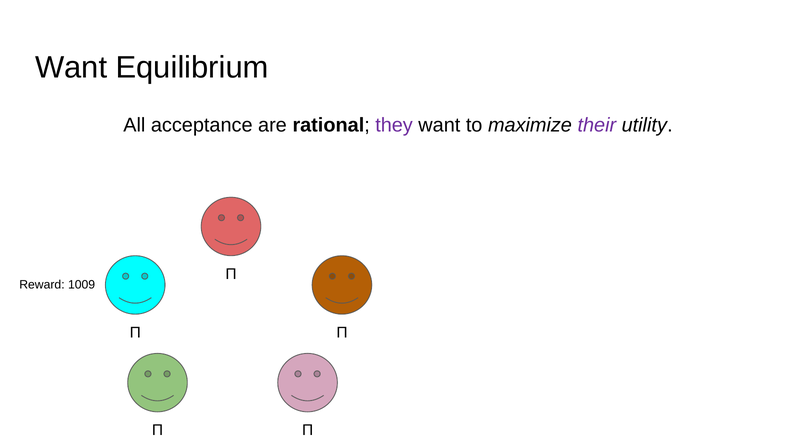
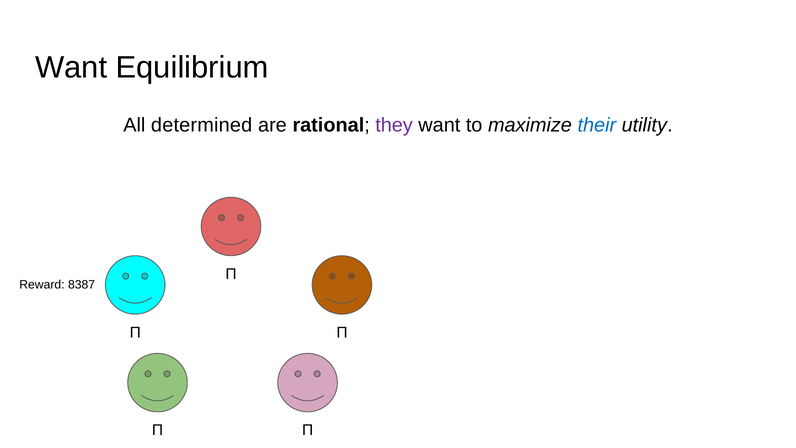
acceptance: acceptance -> determined (202, 125)
their colour: purple -> blue (597, 125)
1009: 1009 -> 8387 (82, 285)
